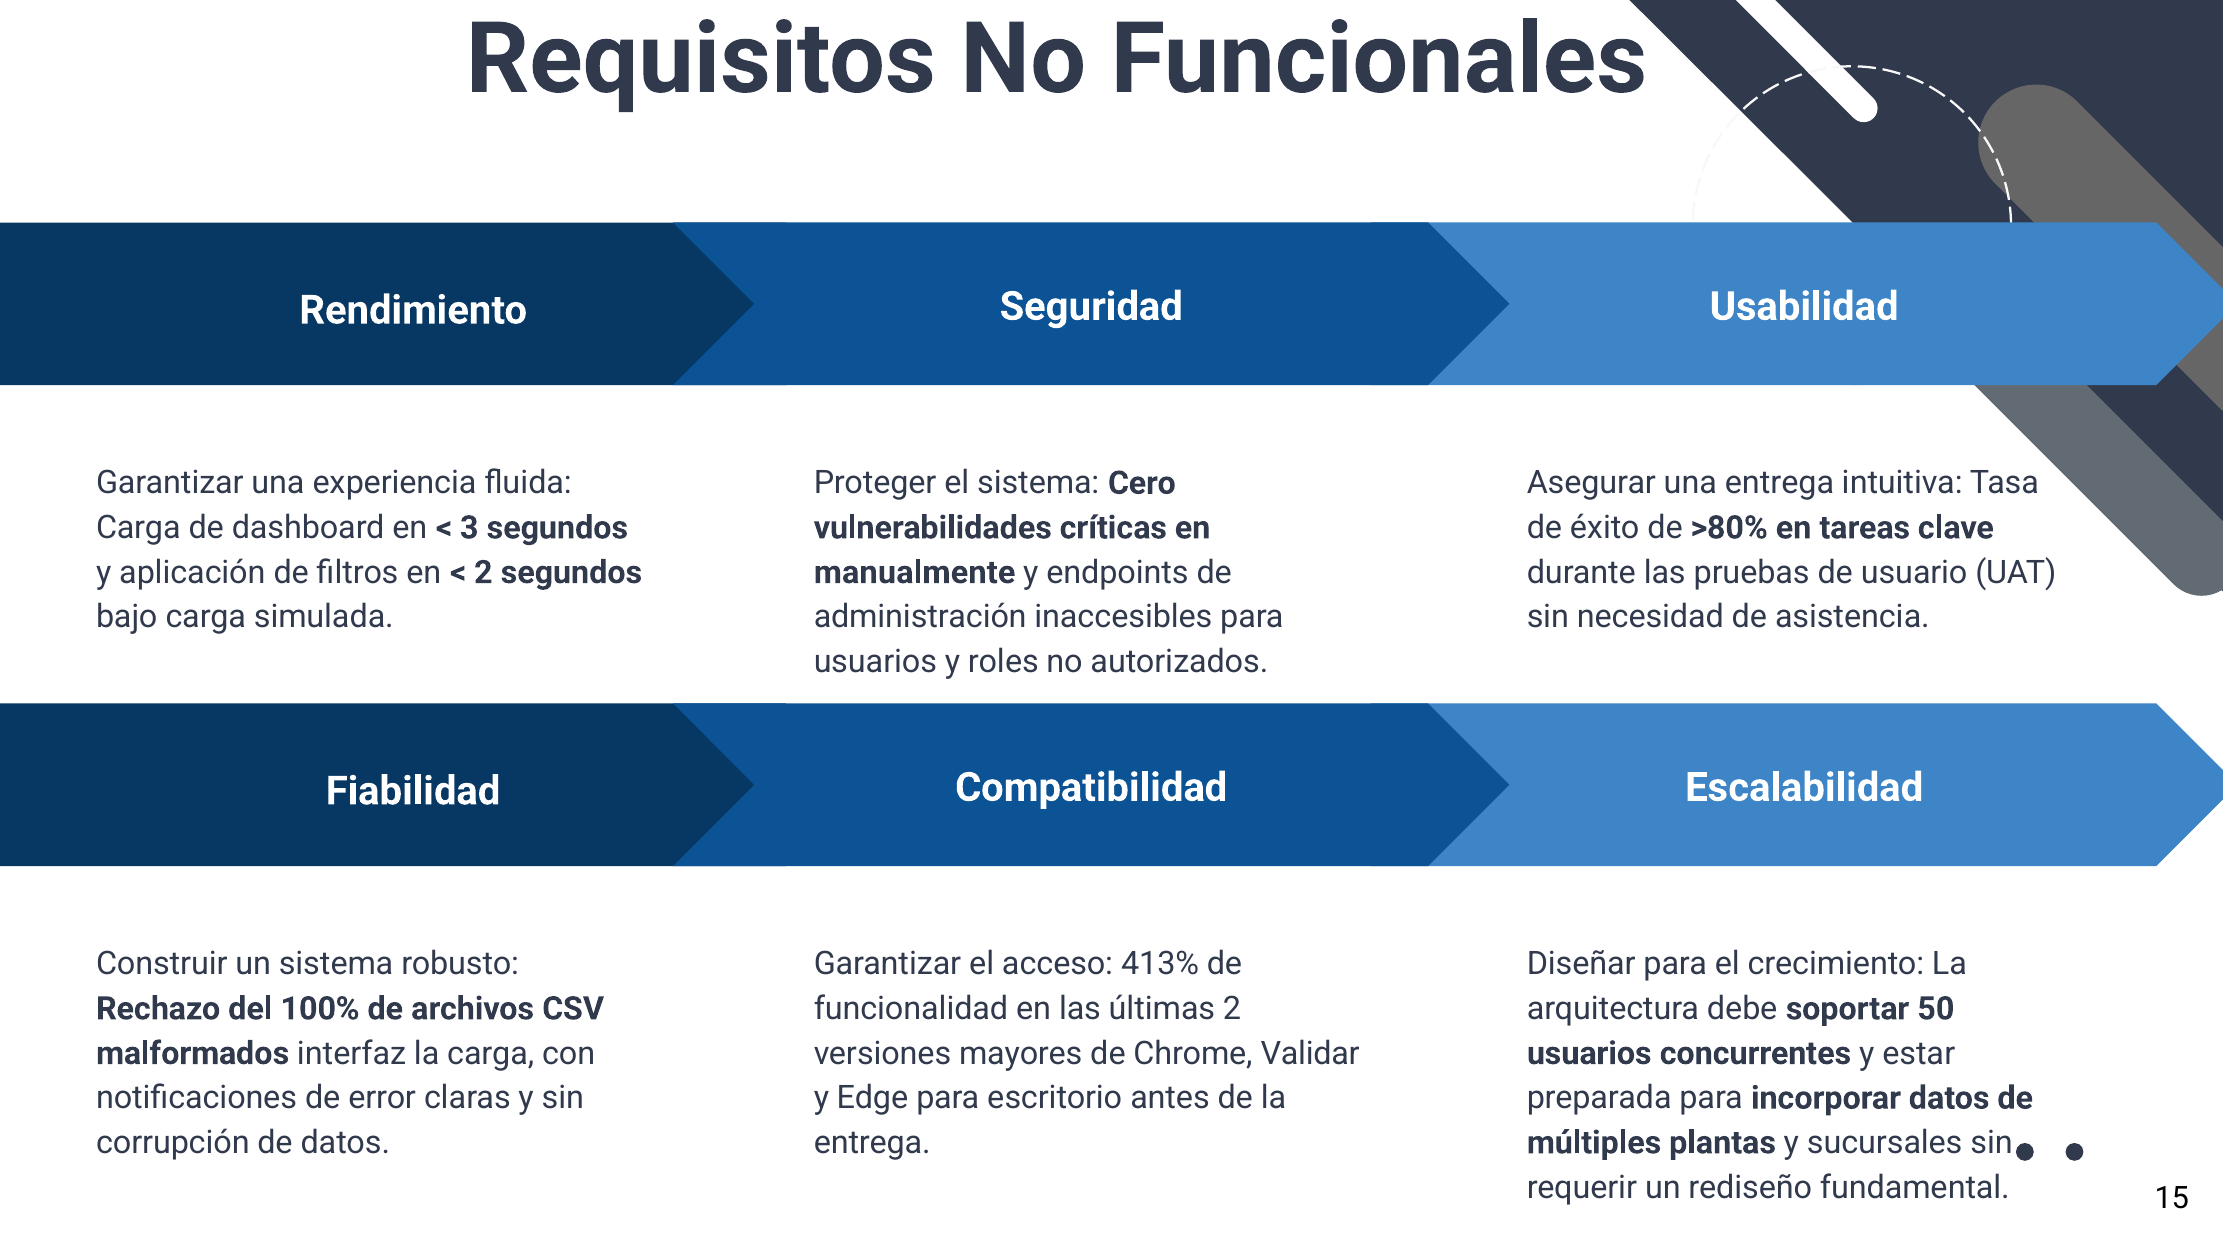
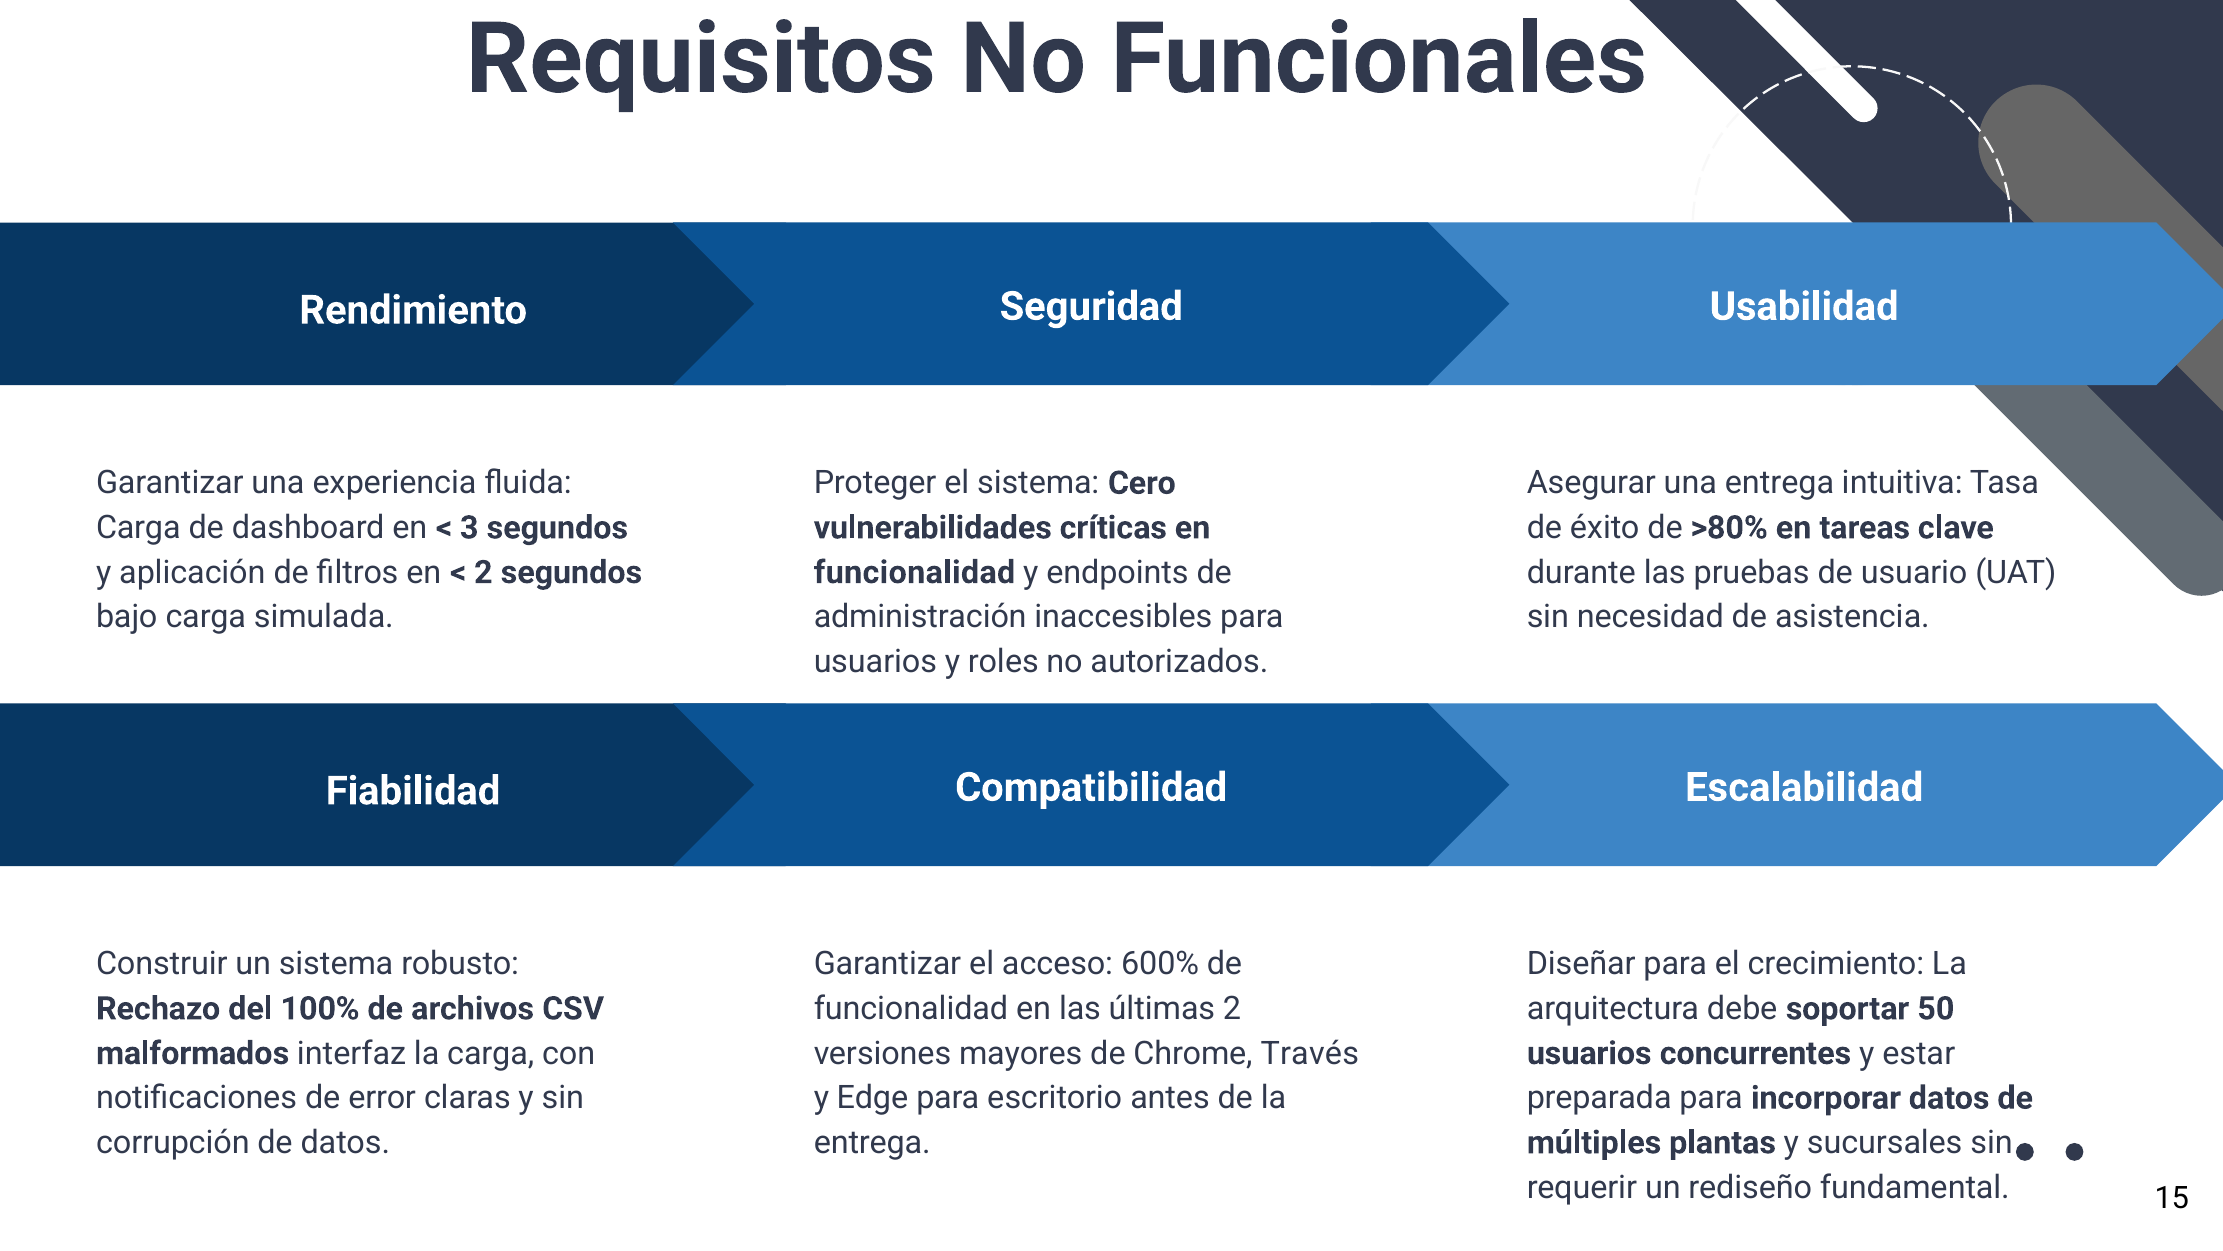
manualmente: manualmente -> funcionalidad (915, 572)
413%: 413% -> 600% (1160, 964)
Validar: Validar -> Través (1310, 1053)
